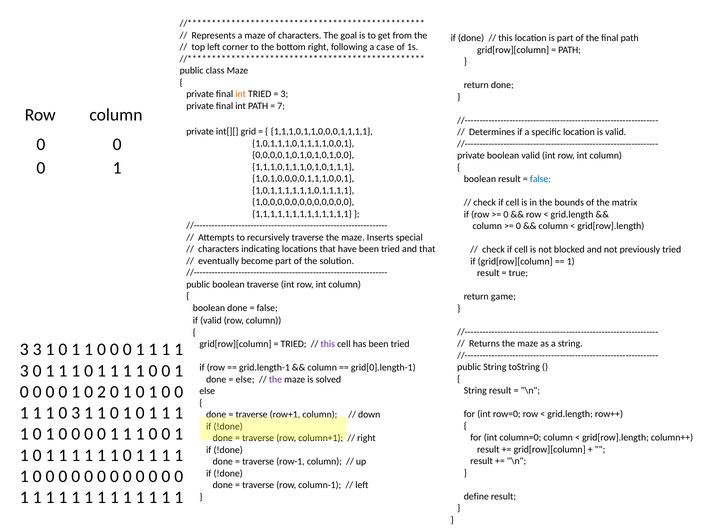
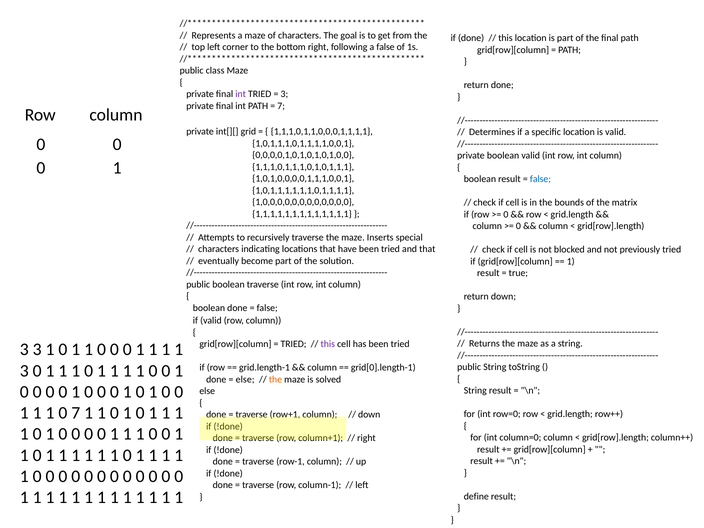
a case: case -> false (385, 47)
int colour: orange -> purple (241, 94)
return game: game -> down (503, 297)
the colour: purple -> orange (275, 379)
2: 2 -> 0 (101, 392)
0 3: 3 -> 7 (76, 413)
